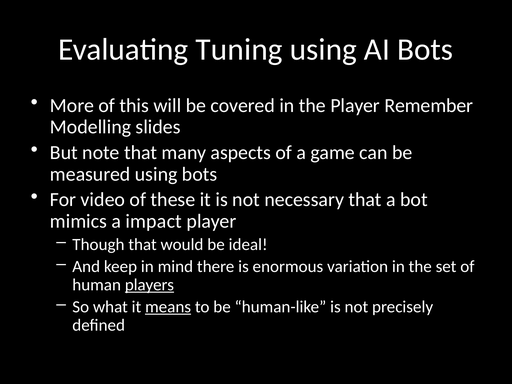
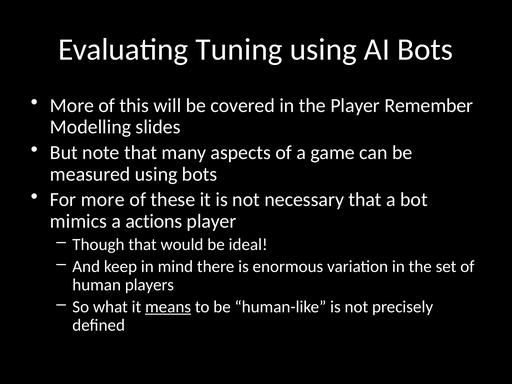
For video: video -> more (103, 200)
impact: impact -> actions (154, 221)
players underline: present -> none (149, 285)
